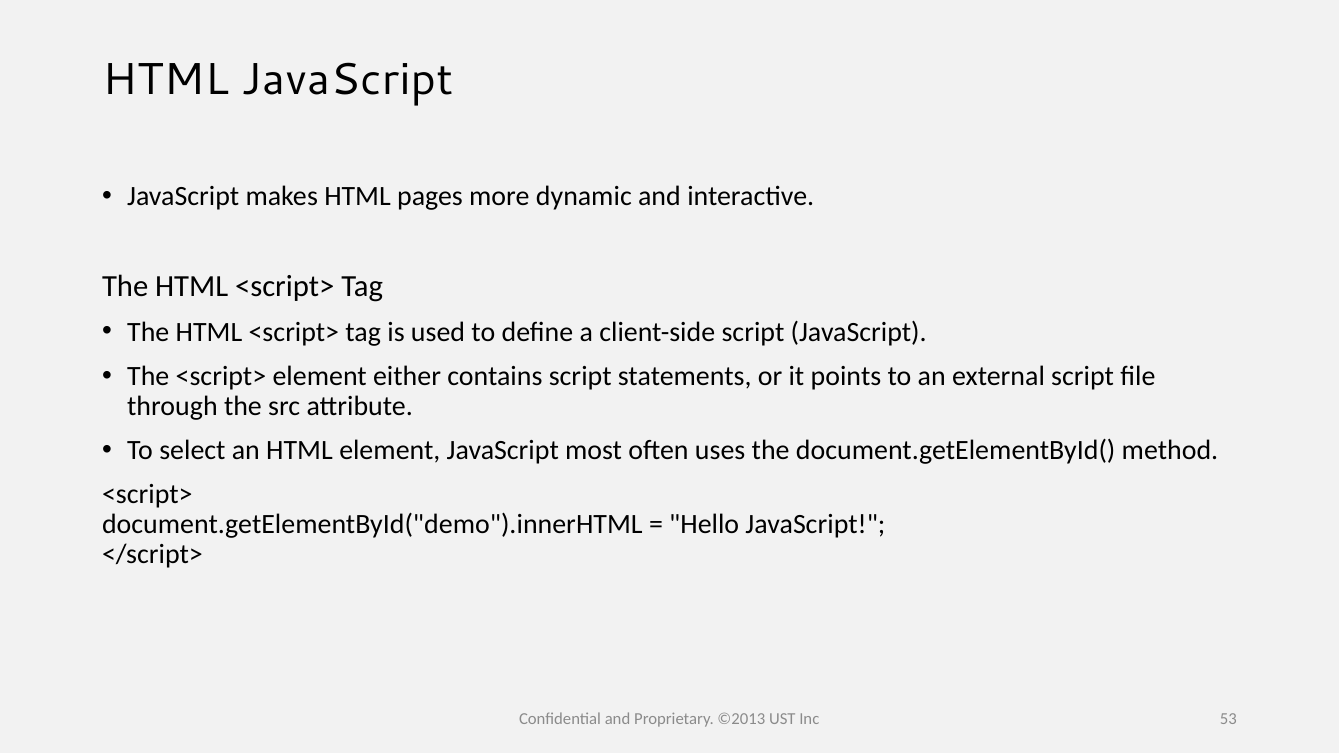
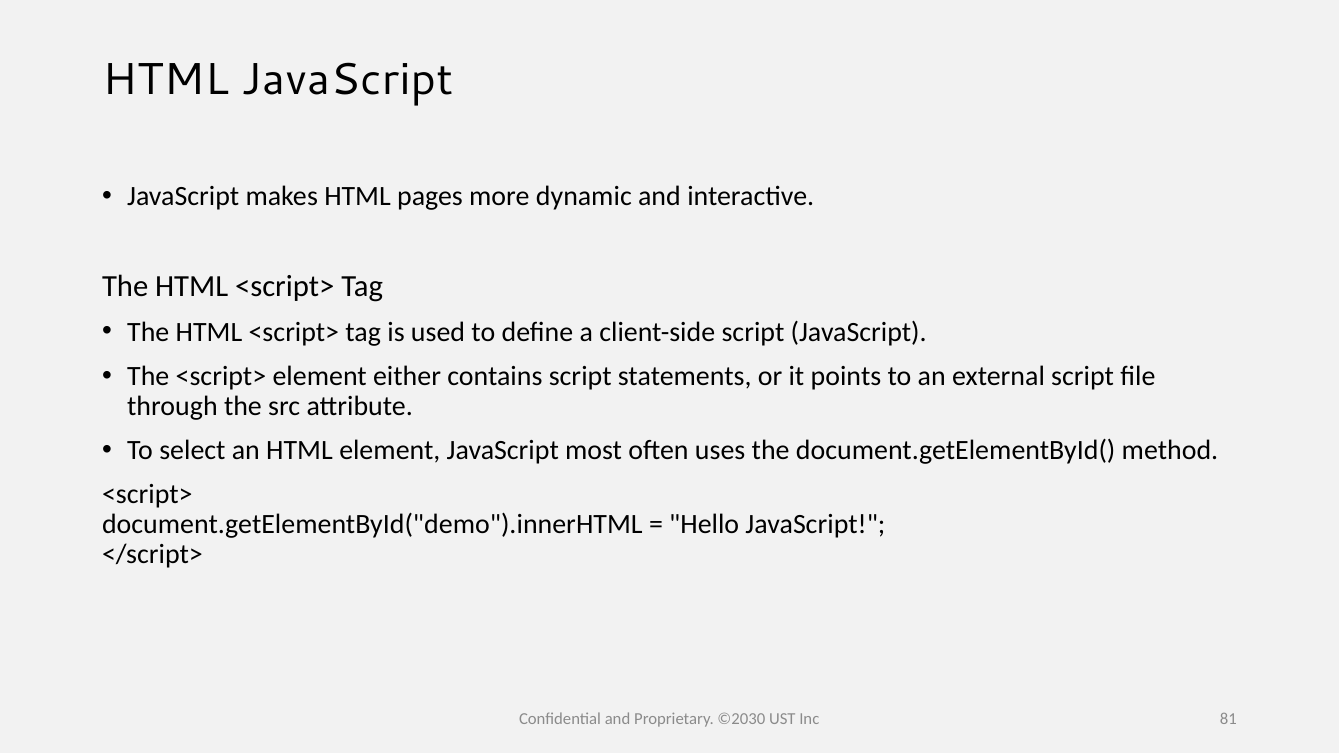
©2013: ©2013 -> ©2030 (741, 719)
53: 53 -> 81 (1228, 719)
